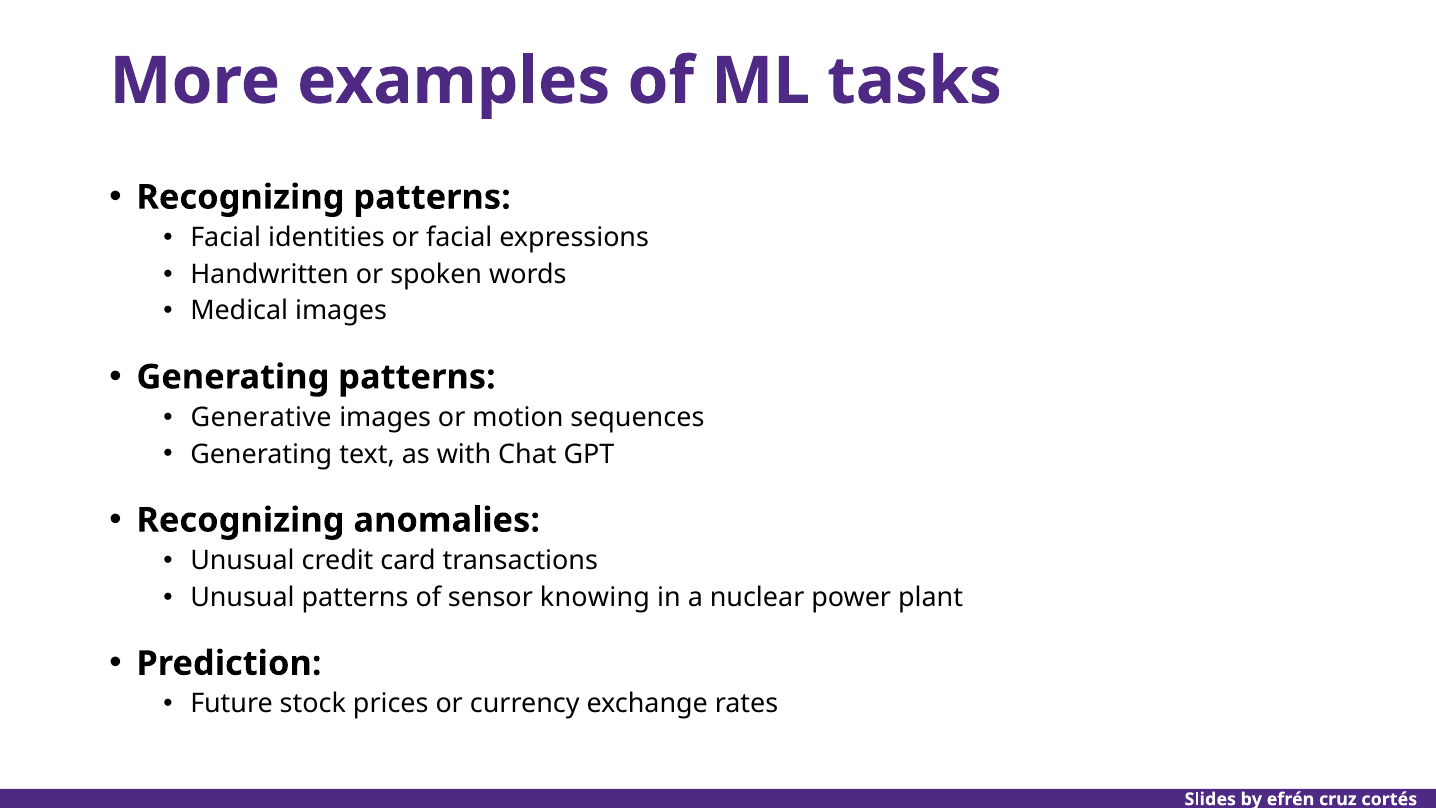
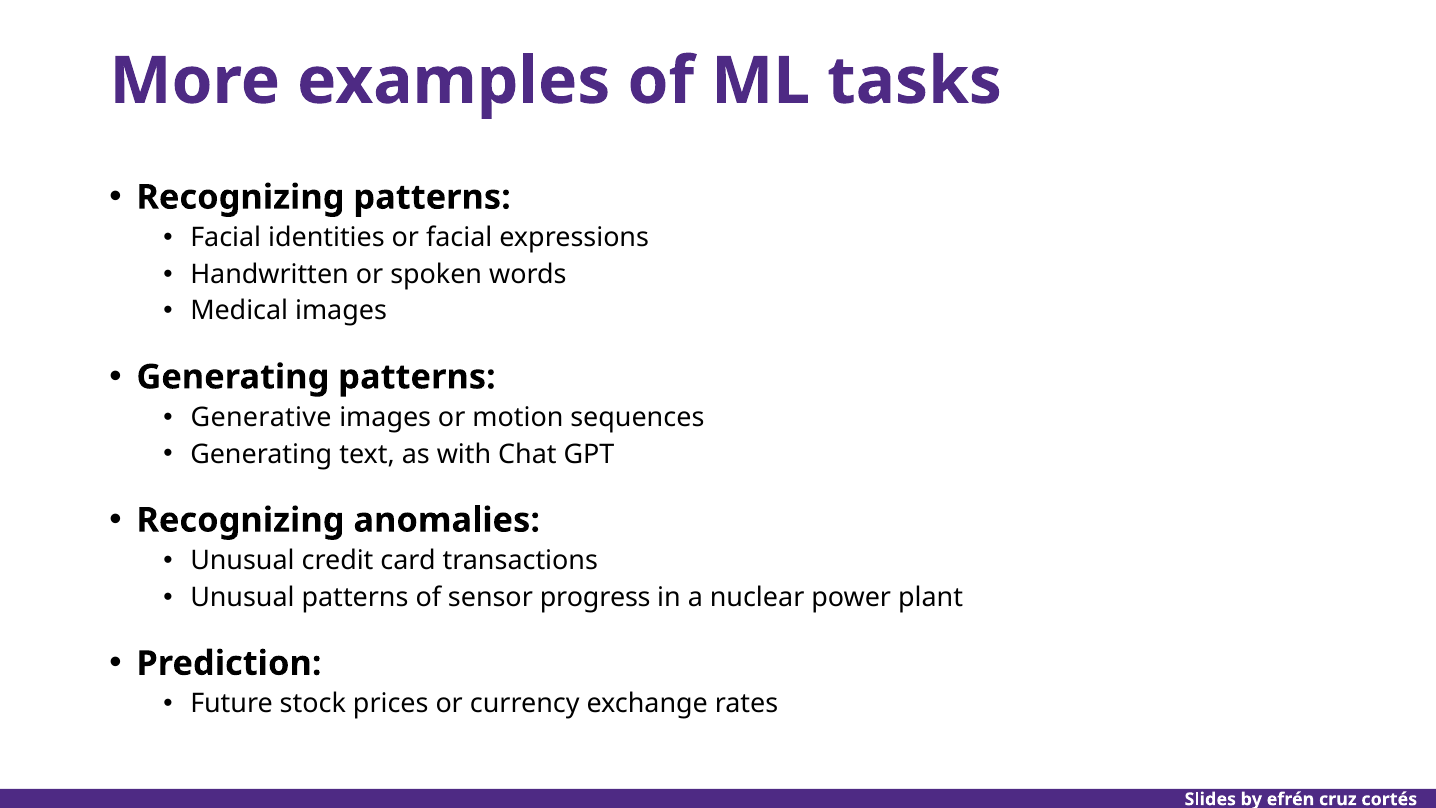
knowing: knowing -> progress (595, 597)
